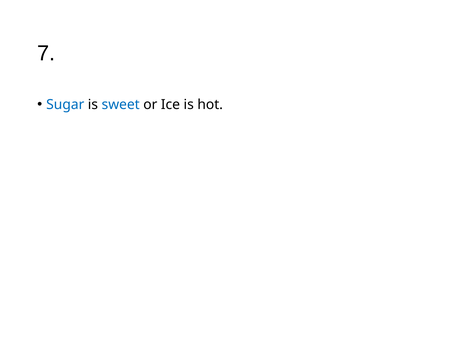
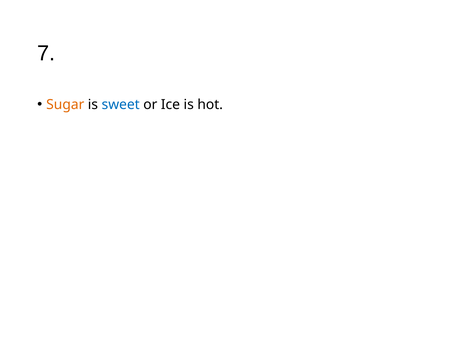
Sugar colour: blue -> orange (65, 104)
